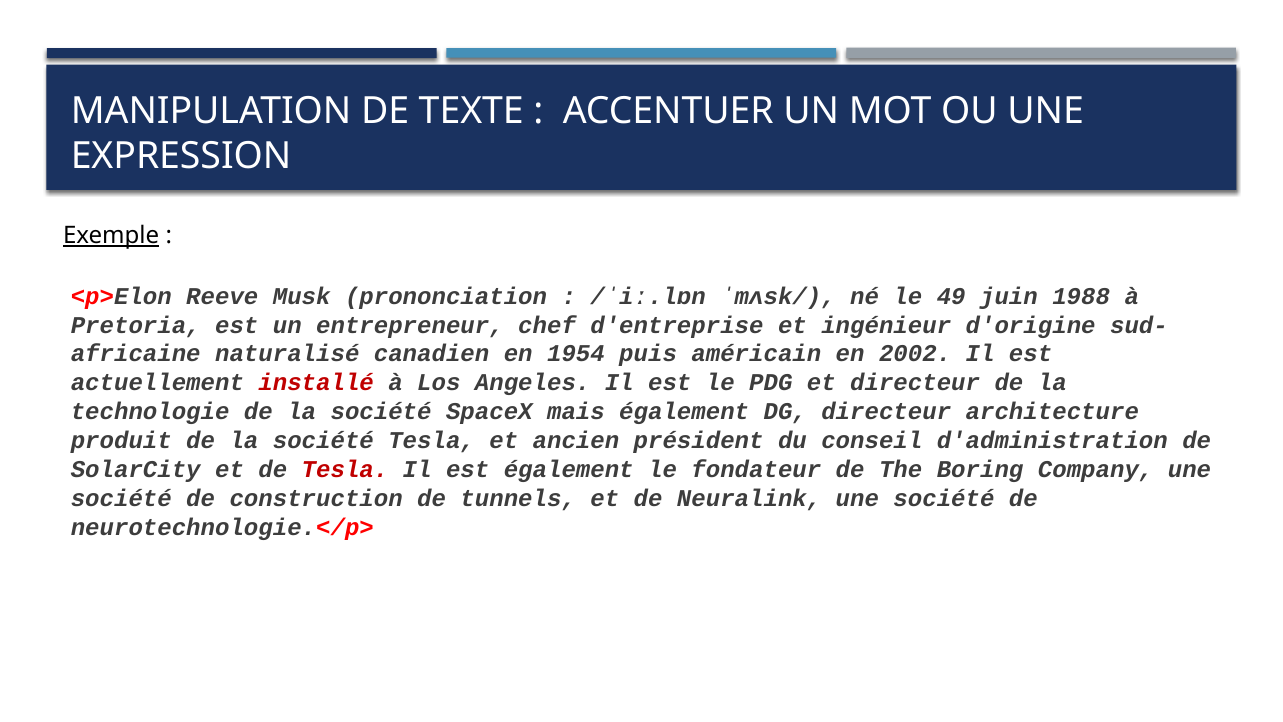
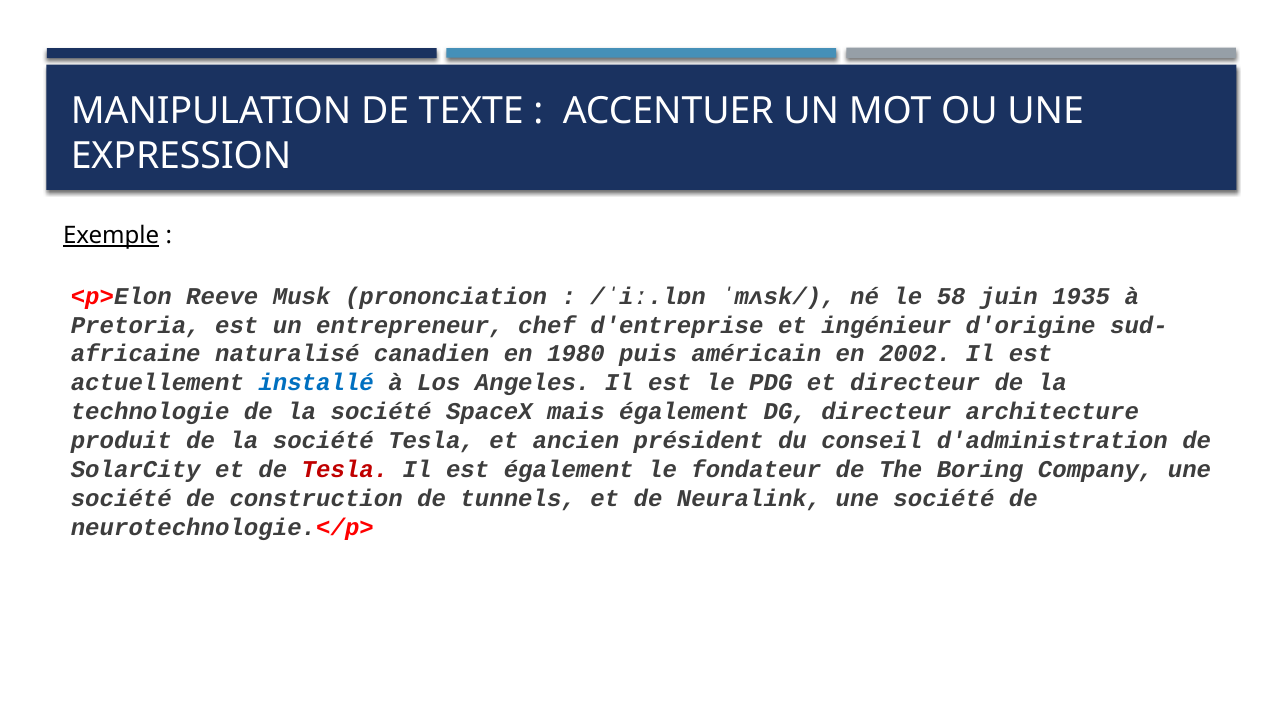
49: 49 -> 58 (951, 296)
1988: 1988 -> 1935 (1081, 296)
1954: 1954 -> 1980 (576, 354)
installé colour: red -> blue (316, 383)
